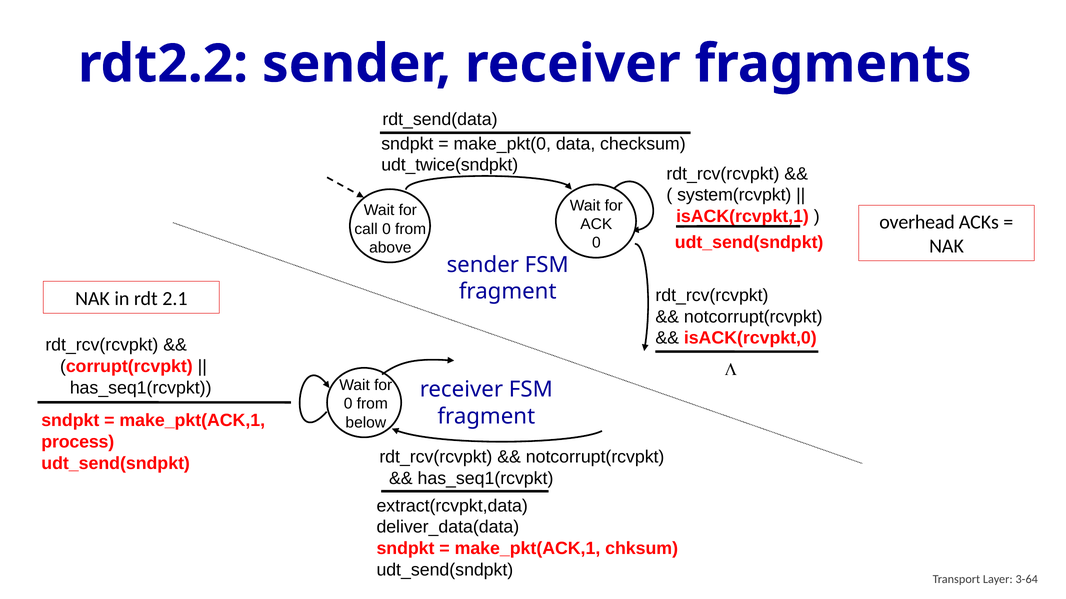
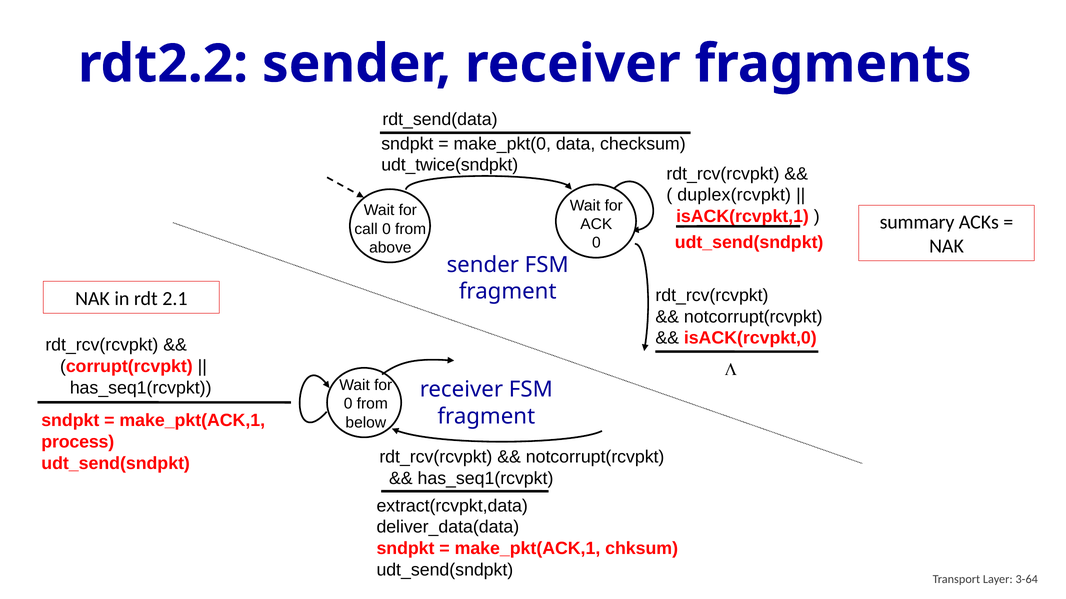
system(rcvpkt: system(rcvpkt -> duplex(rcvpkt (734, 195)
overhead: overhead -> summary (917, 223)
